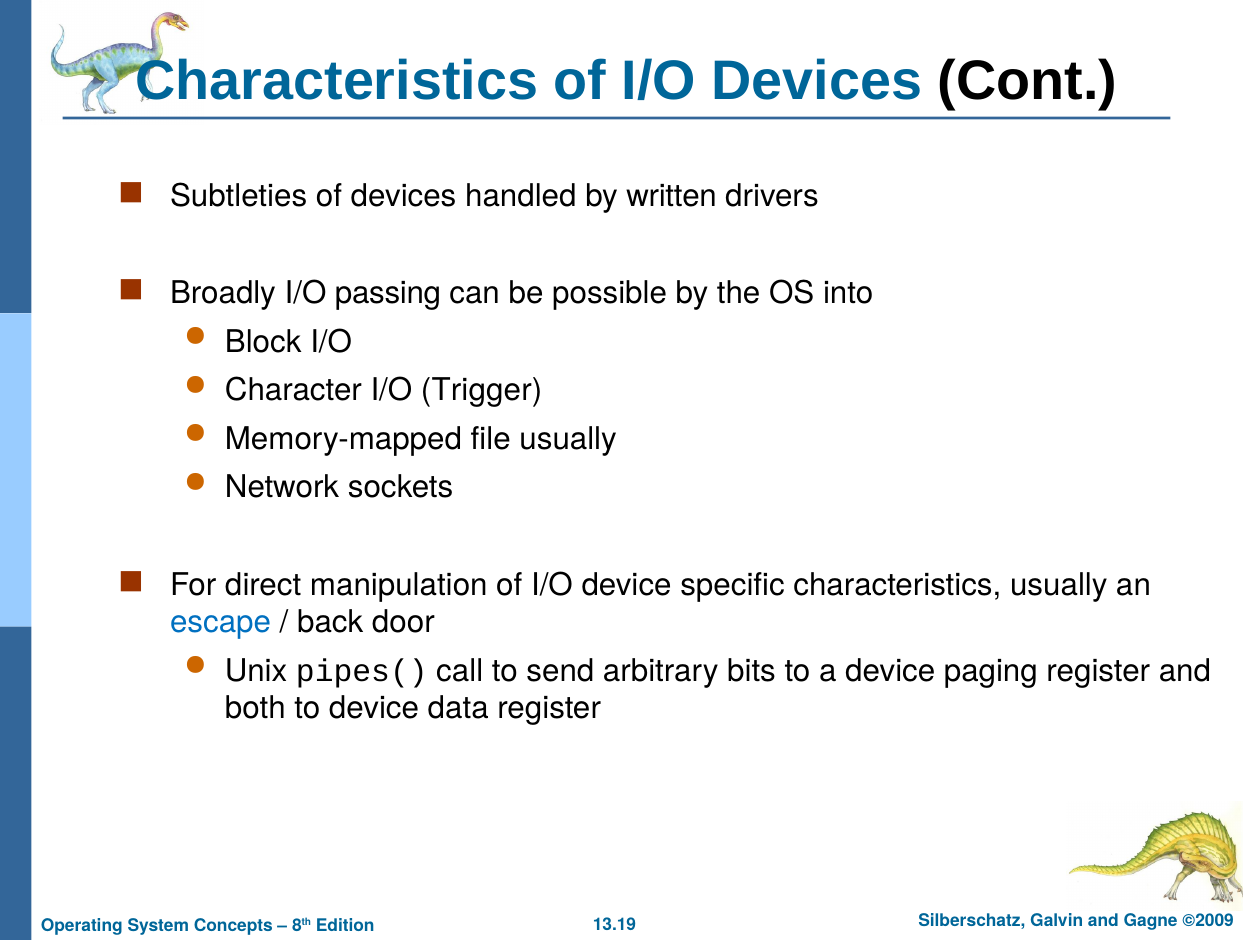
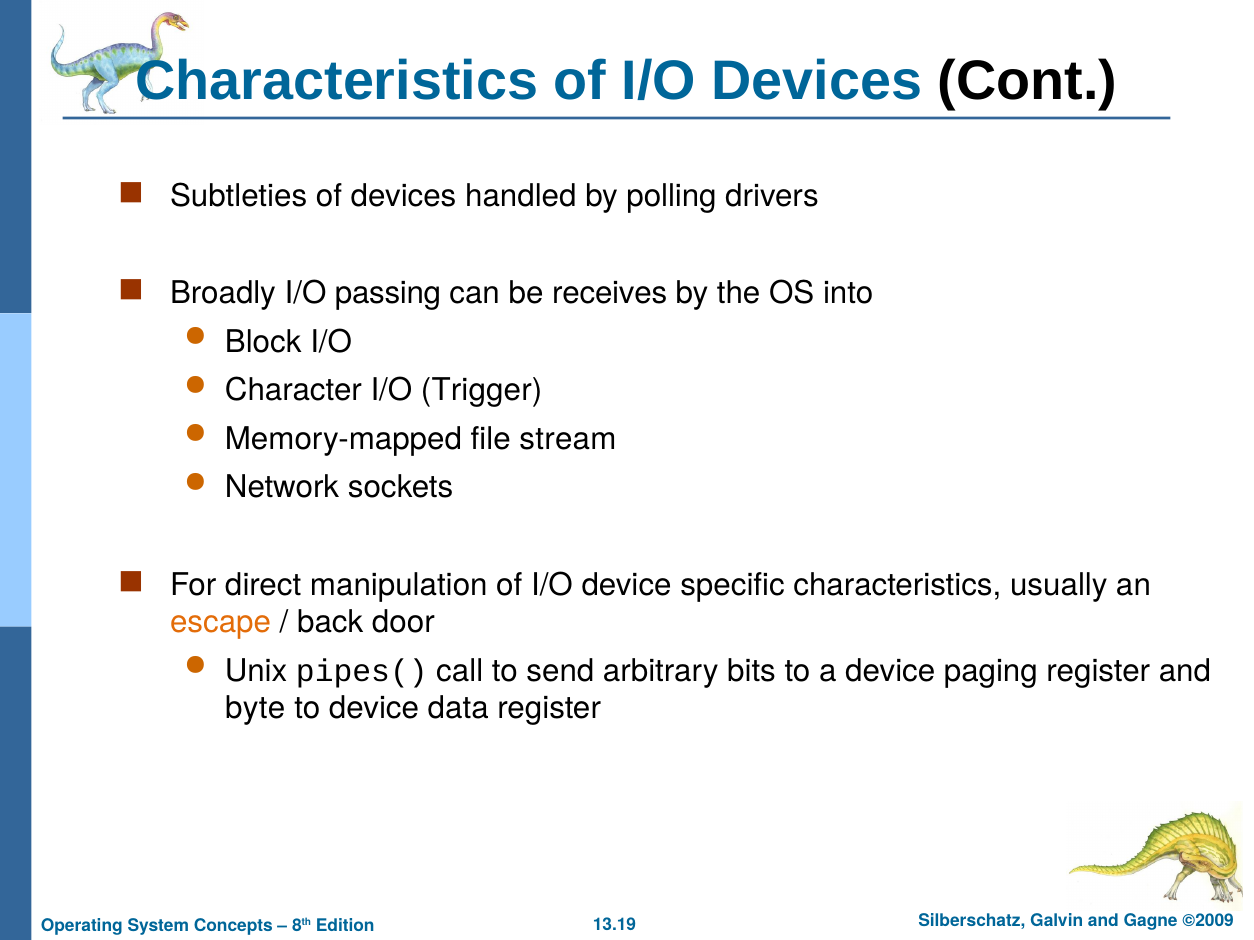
written: written -> polling (671, 196)
possible: possible -> receives (610, 294)
file usually: usually -> stream (568, 439)
escape colour: blue -> orange (221, 623)
both: both -> byte (255, 709)
